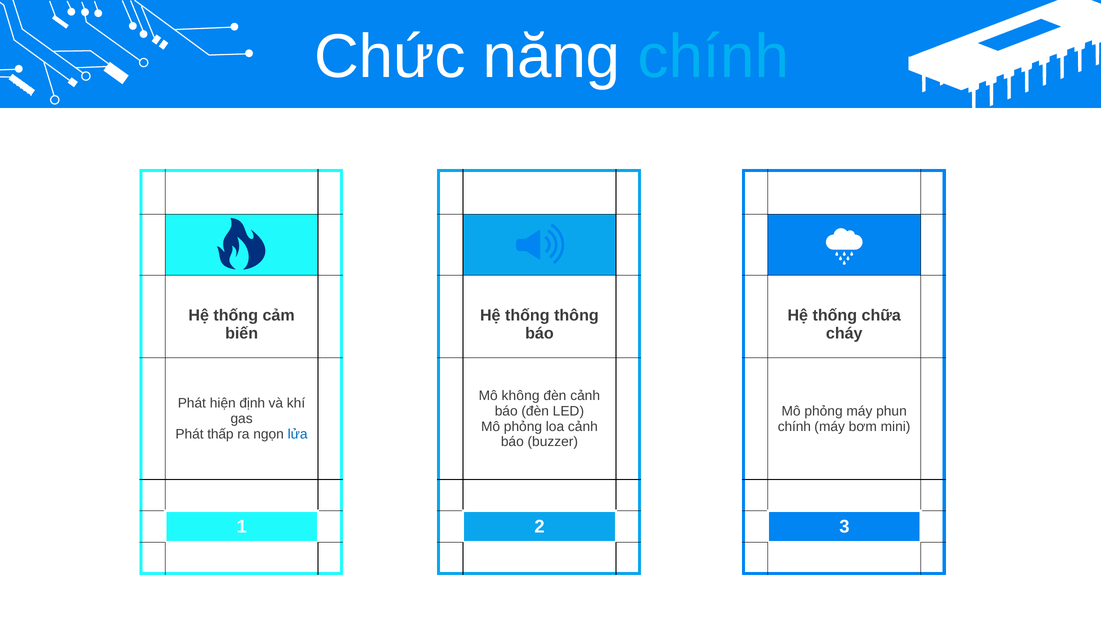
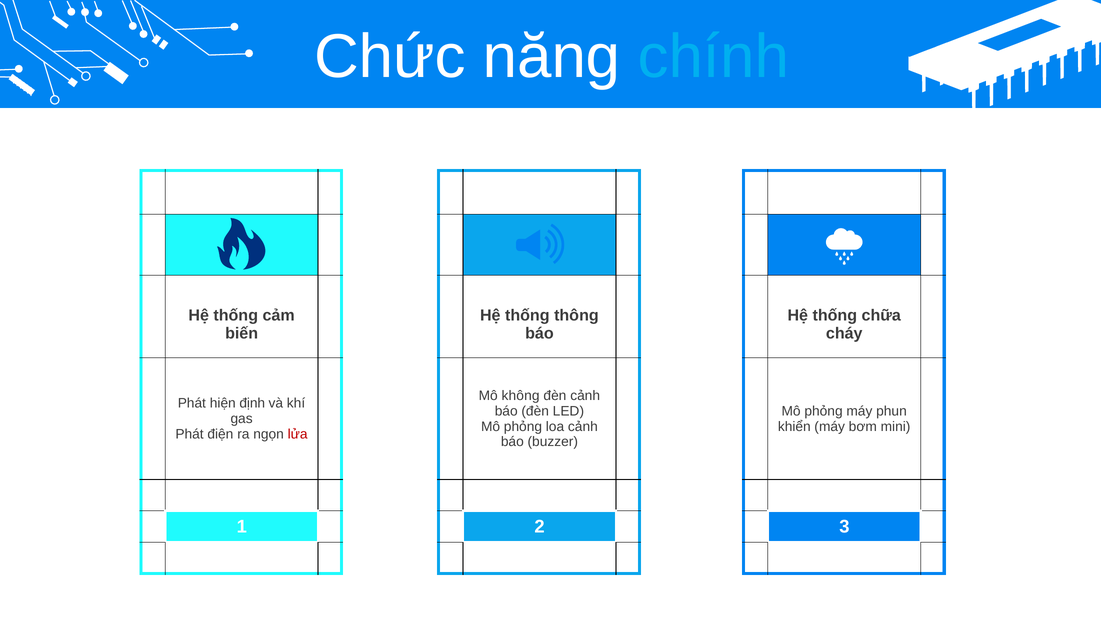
chính: chính -> khiển (794, 427)
thấp: thấp -> điện (220, 434)
lửa colour: blue -> red (298, 434)
